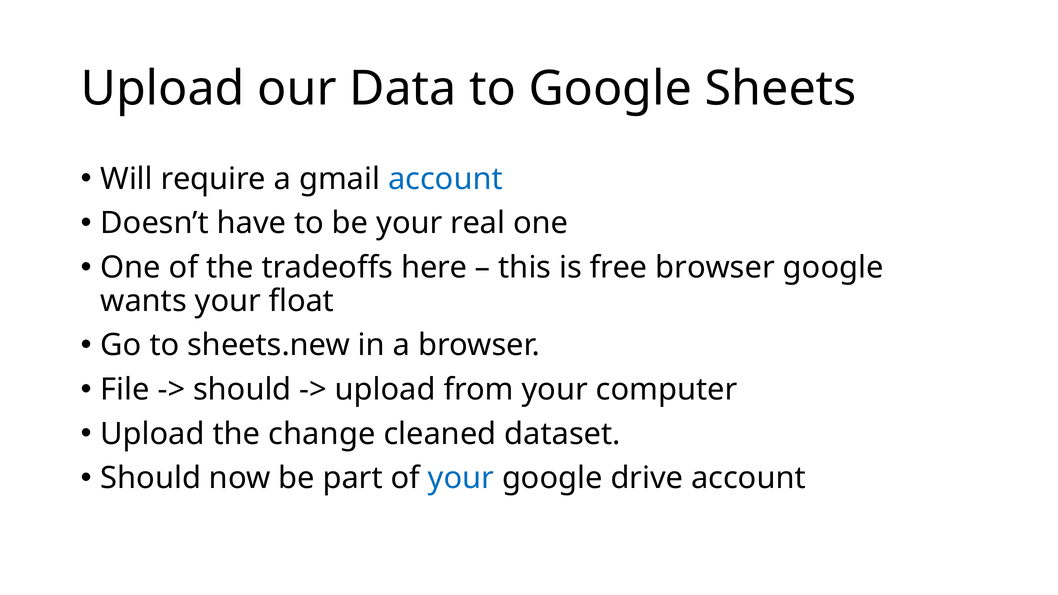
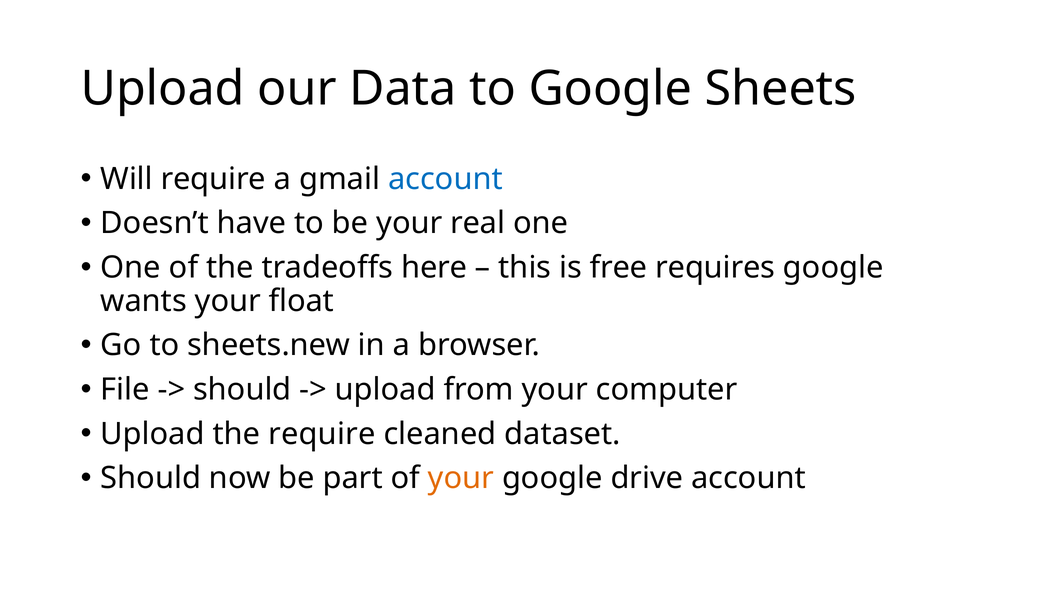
free browser: browser -> requires (715, 268)
the change: change -> require (322, 434)
your colour: blue -> orange (461, 478)
